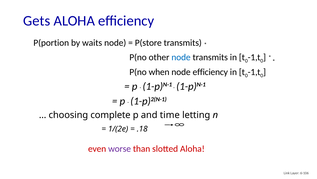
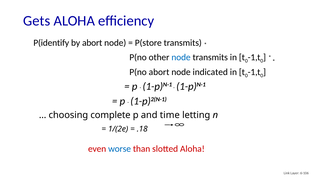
P(portion: P(portion -> P(identify (51, 43)
by waits: waits -> abort (92, 43)
P(no when: when -> abort (159, 72)
node efficiency: efficiency -> indicated (210, 72)
worse colour: purple -> blue (120, 148)
